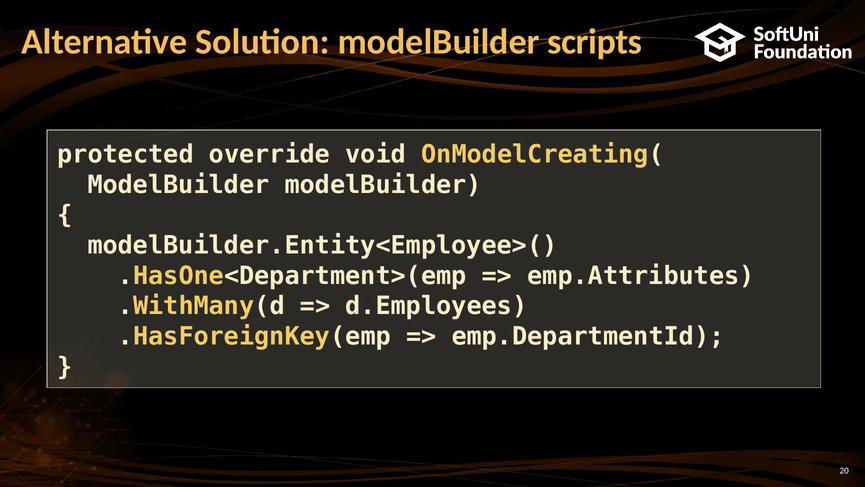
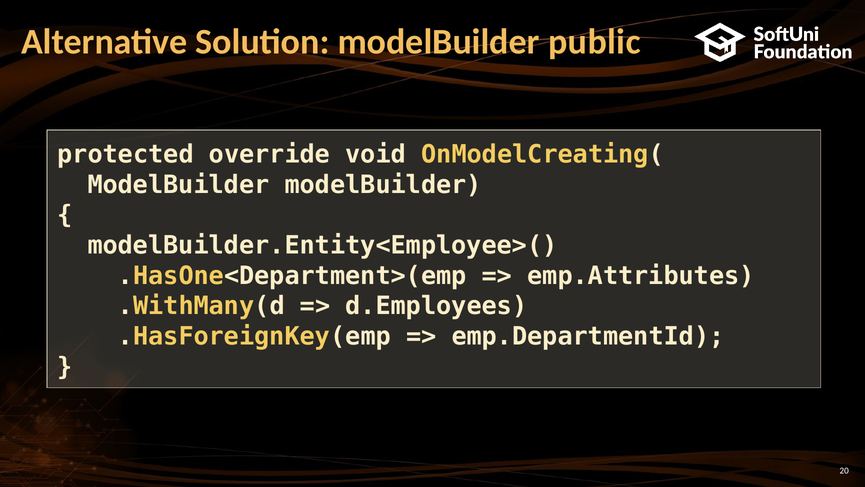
scripts: scripts -> public (594, 42)
